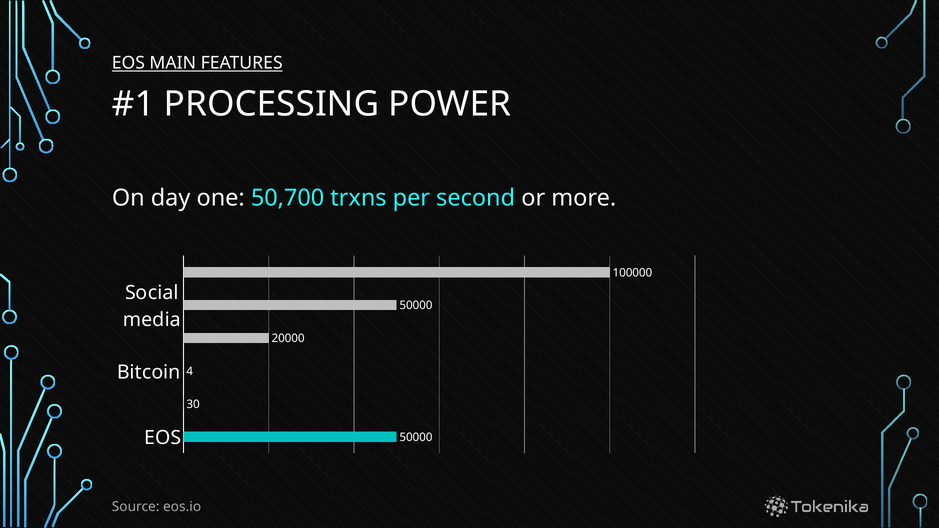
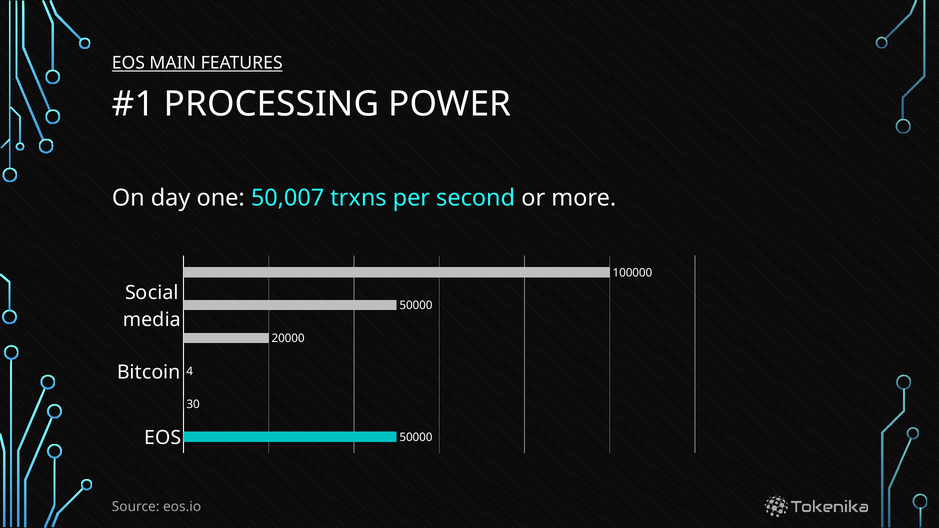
50,700: 50,700 -> 50,007 (288, 198)
